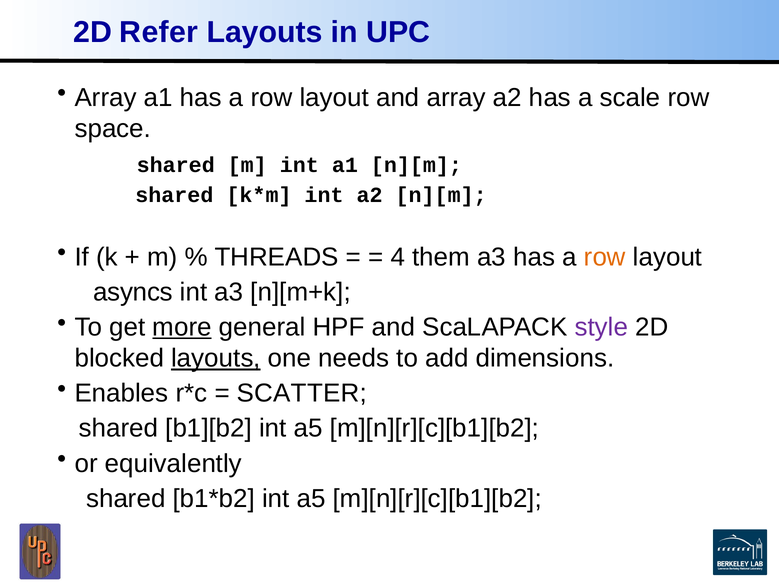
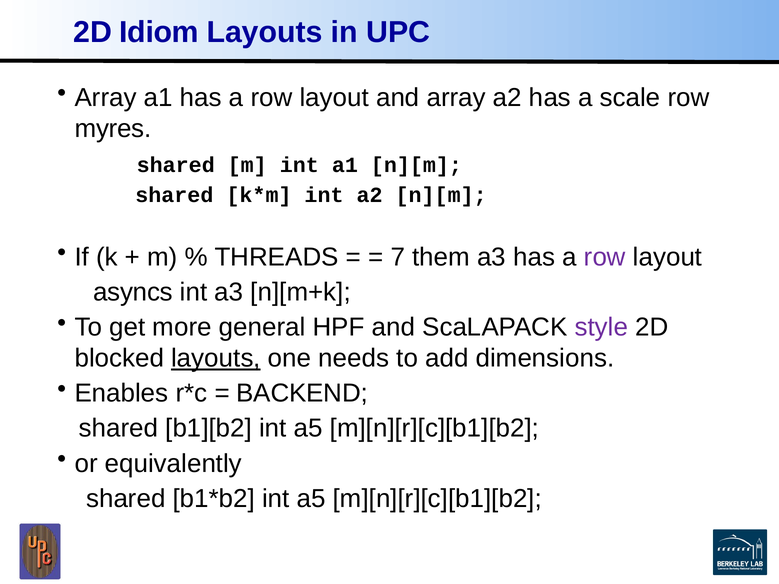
Refer: Refer -> Idiom (159, 32)
space: space -> myres (113, 129)
4: 4 -> 7 (398, 257)
row colour: orange -> purple (605, 257)
more underline: present -> none (182, 327)
SCATTER: SCATTER -> BACKEND (302, 394)
